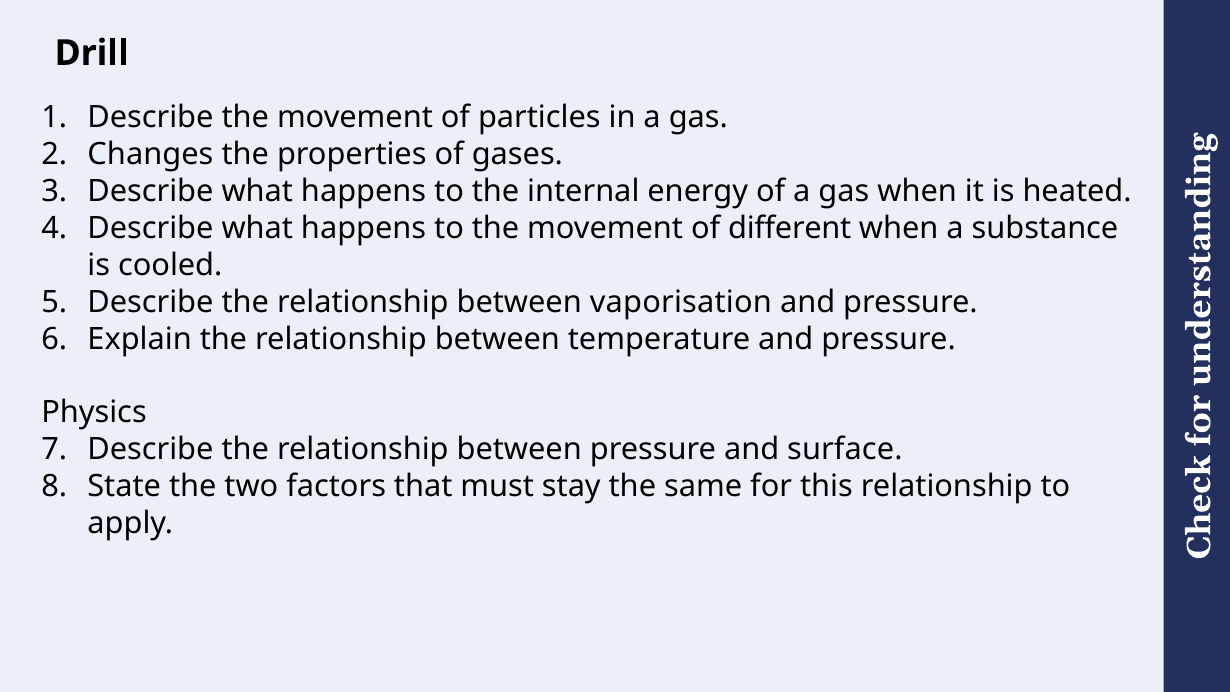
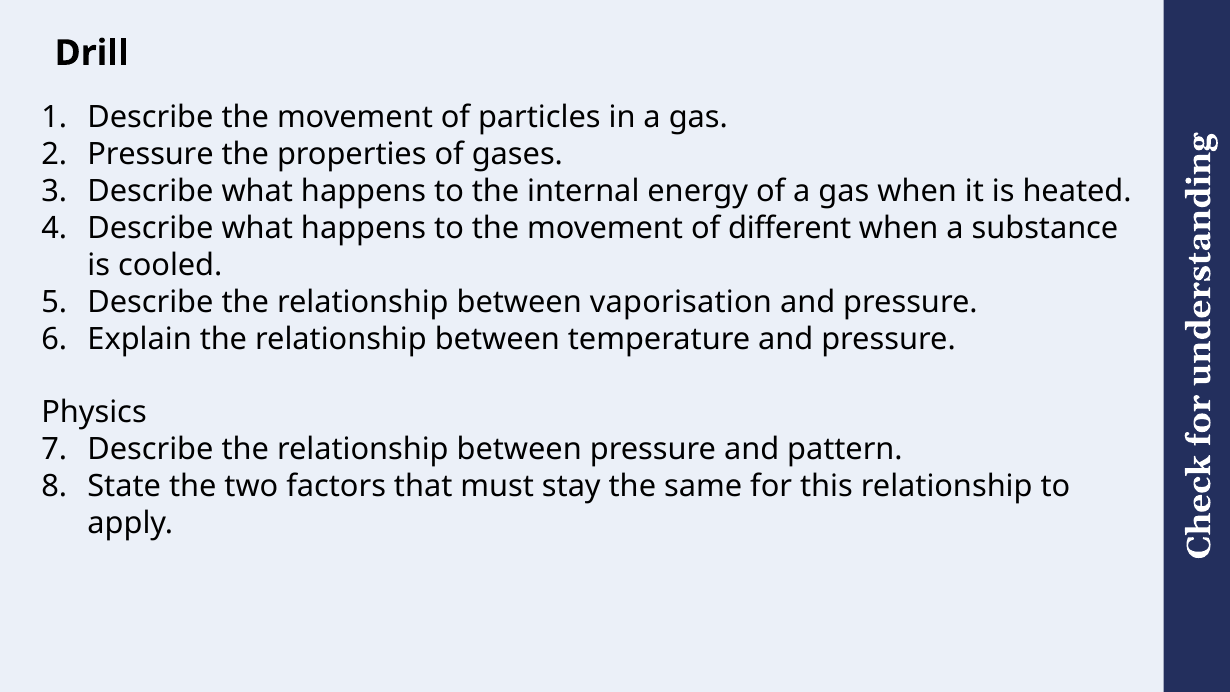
Changes: Changes -> Pressure (151, 154)
surface: surface -> pattern (845, 450)
